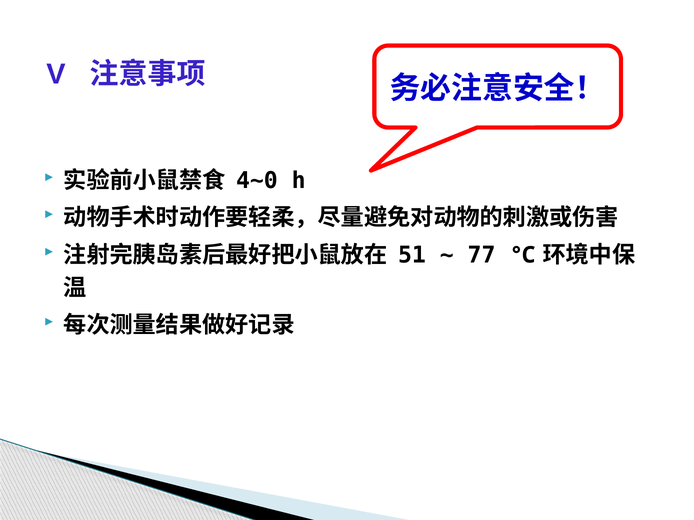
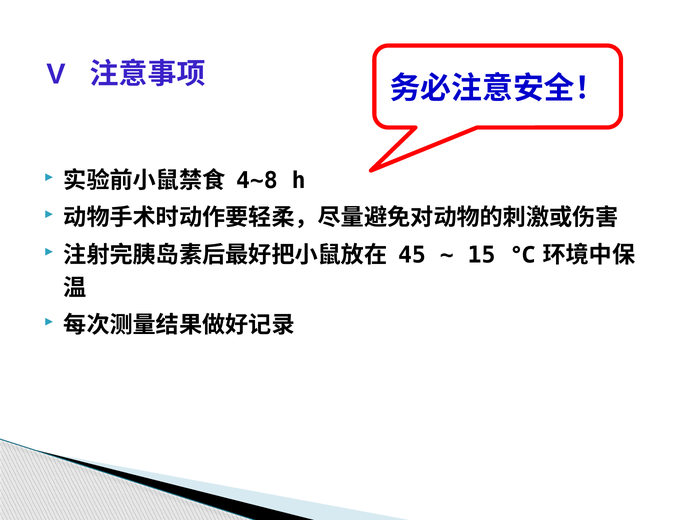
4~0: 4~0 -> 4~8 (257, 181)
51: 51 -> 45 (412, 255)
77: 77 -> 15 (482, 255)
